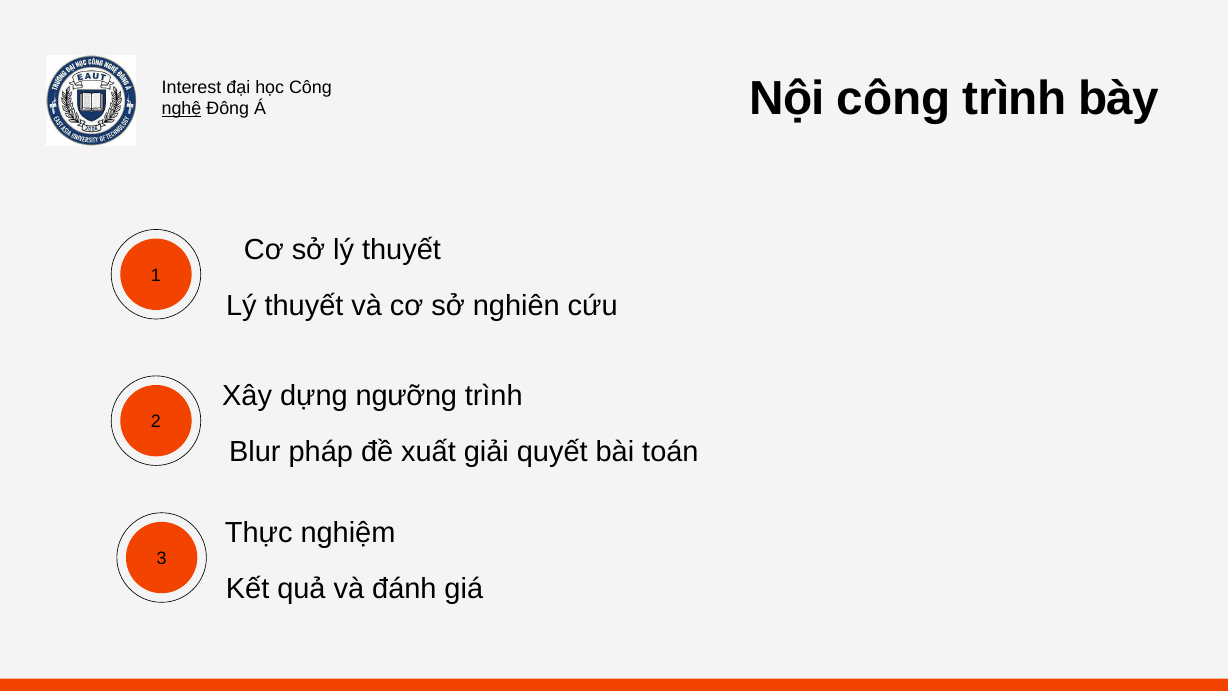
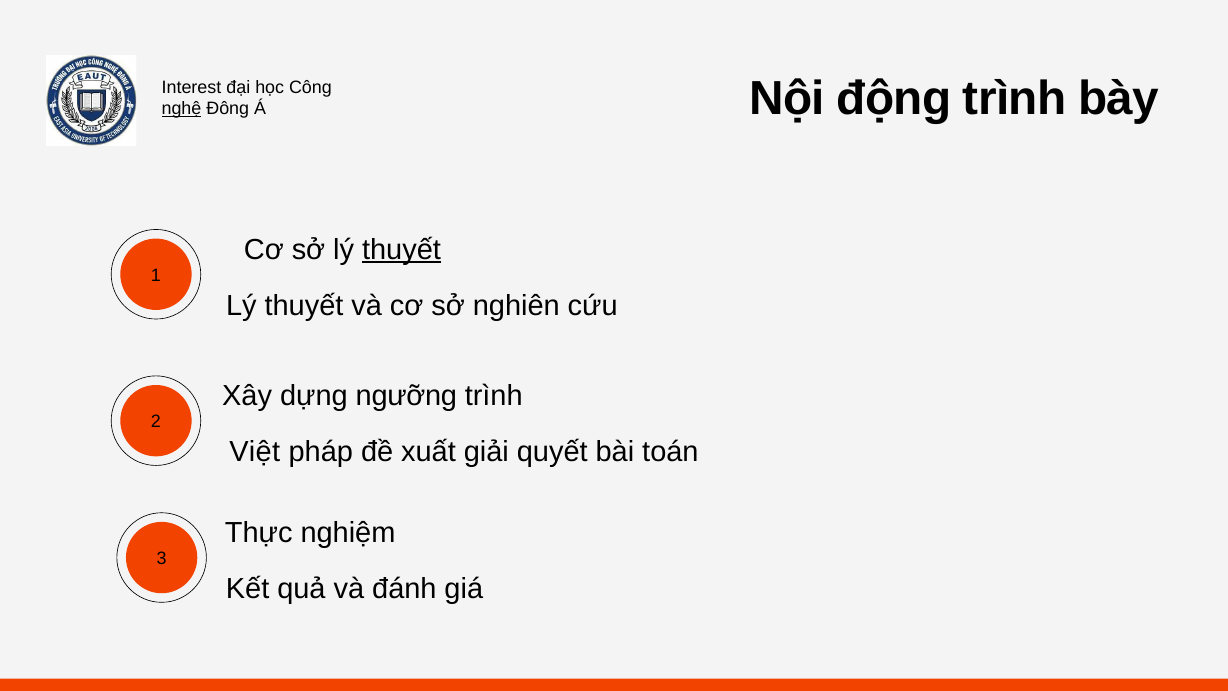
Nội công: công -> động (894, 99)
thuyết underline: none -> present (402, 250)
Blur: Blur -> Việt (255, 452)
